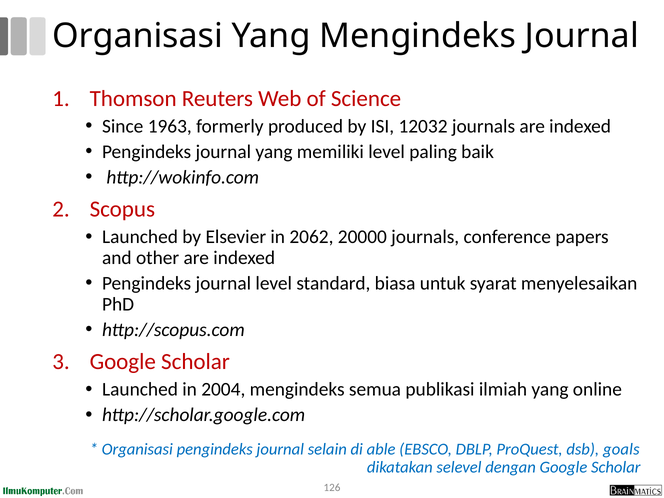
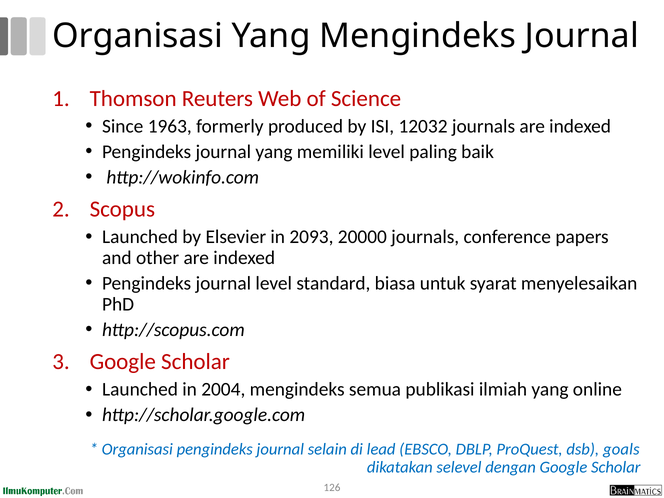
2062: 2062 -> 2093 (311, 237)
able: able -> lead (381, 449)
